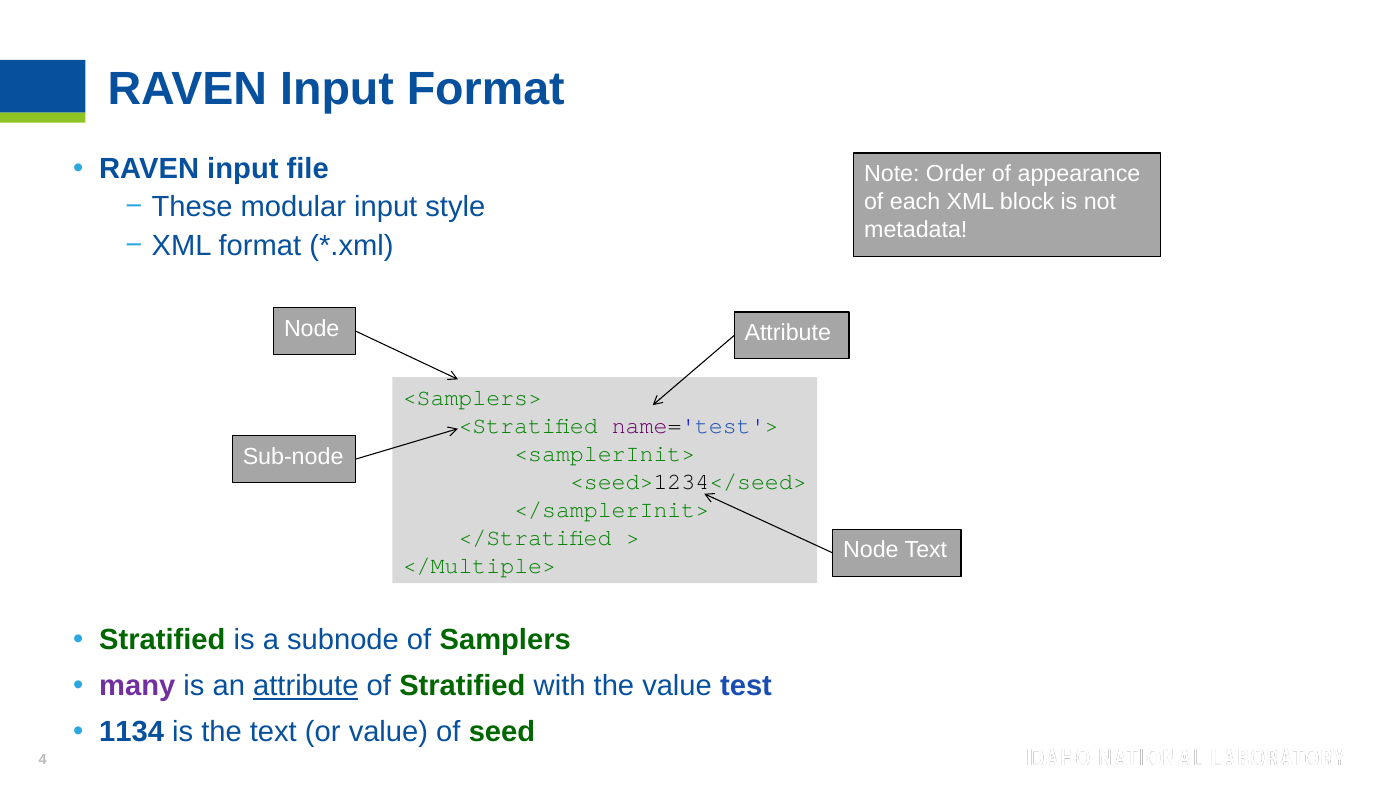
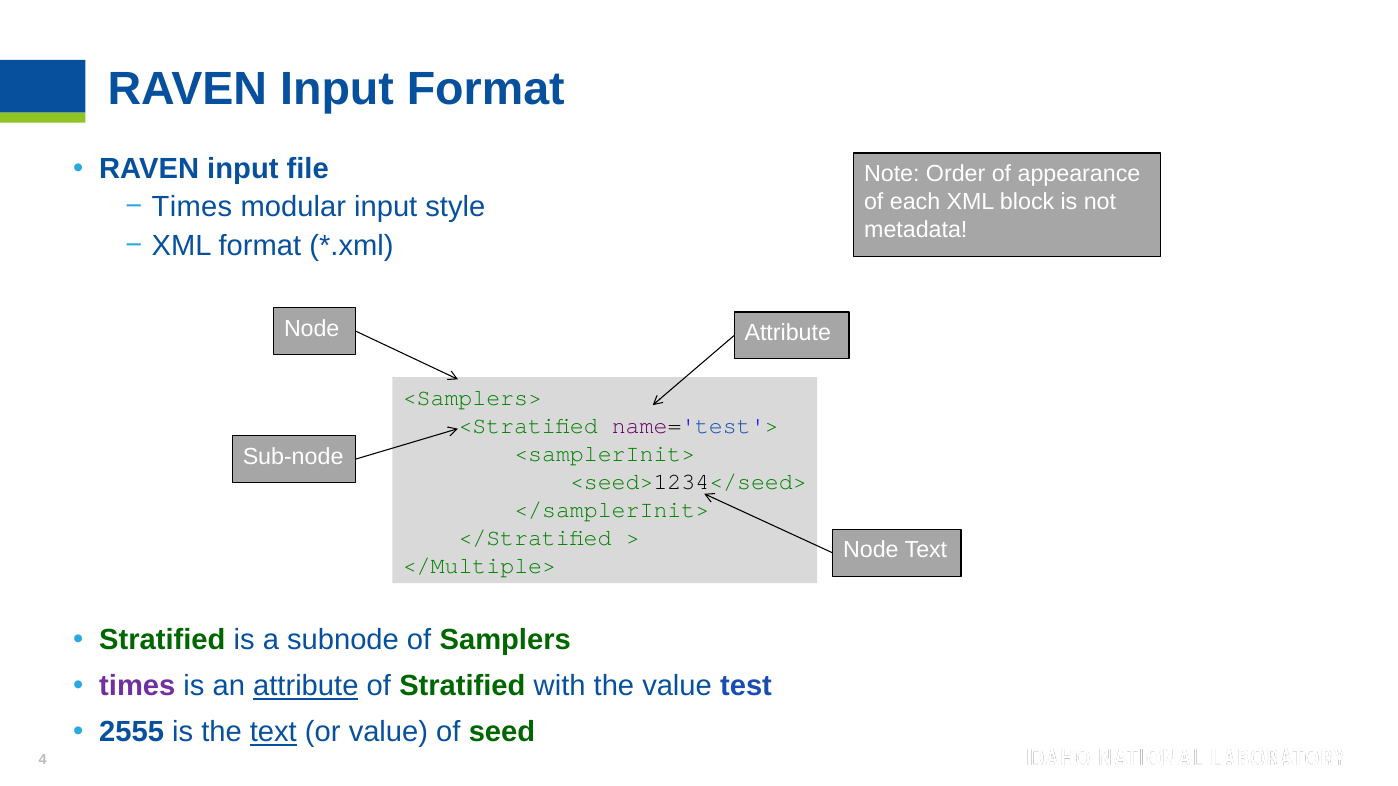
These: These -> Times (192, 207)
many: many -> times (137, 687)
1134: 1134 -> 2555 (132, 733)
text underline: none -> present (273, 733)
